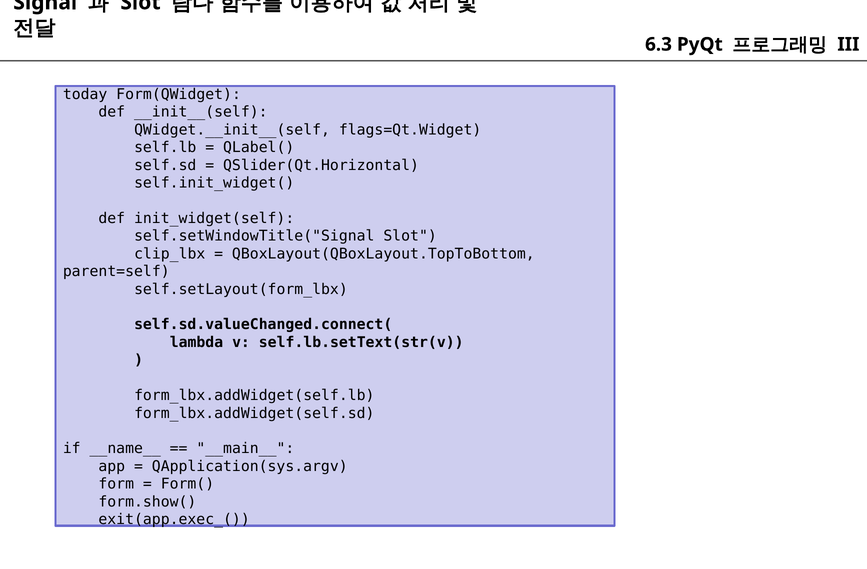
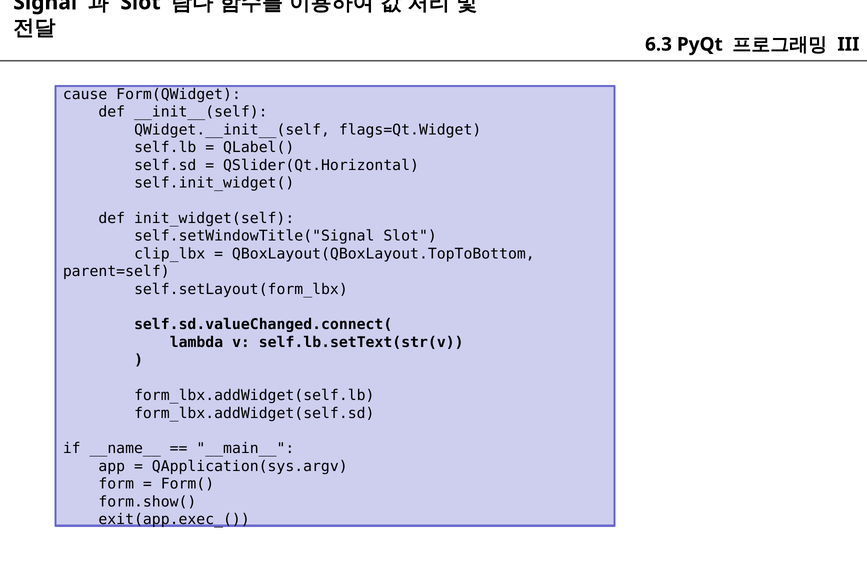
today: today -> cause (85, 94)
